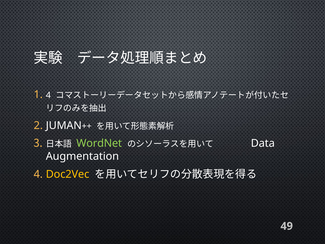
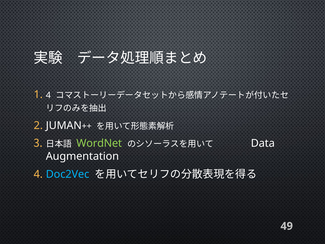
Doc2Vec colour: yellow -> light blue (68, 174)
